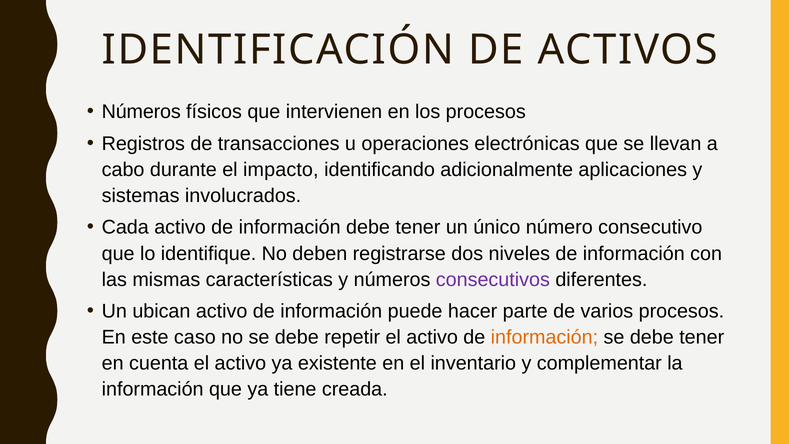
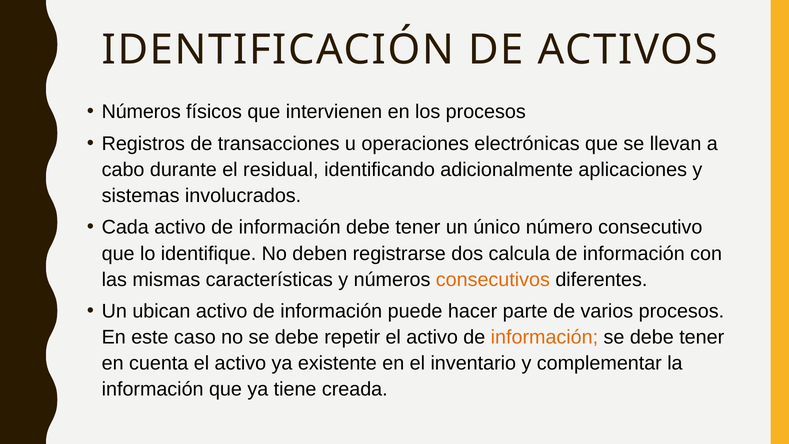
impacto: impacto -> residual (281, 170)
niveles: niveles -> calcula (519, 253)
consecutivos colour: purple -> orange (493, 279)
